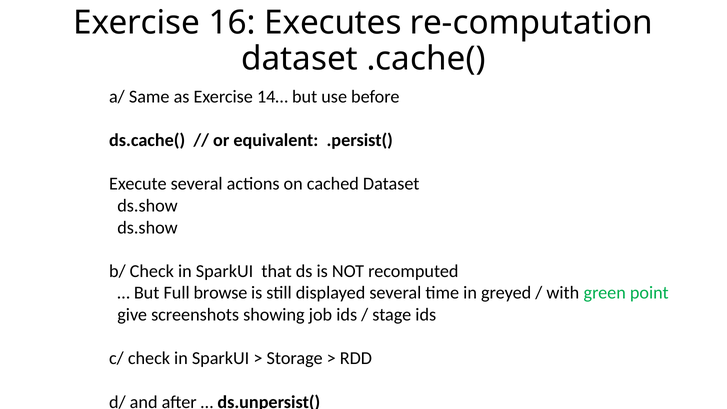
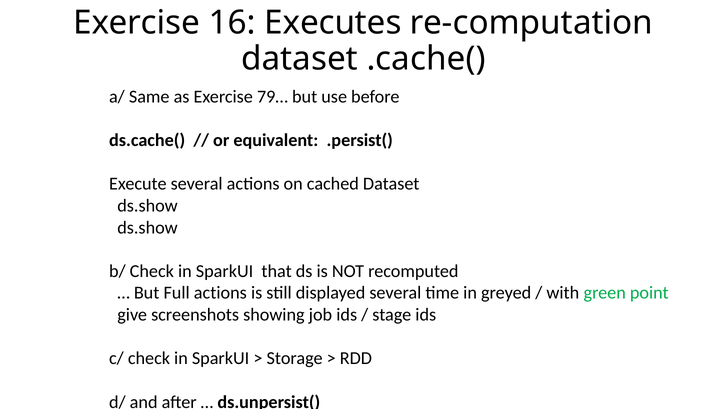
14…: 14… -> 79… (272, 97)
Full browse: browse -> actions (220, 293)
